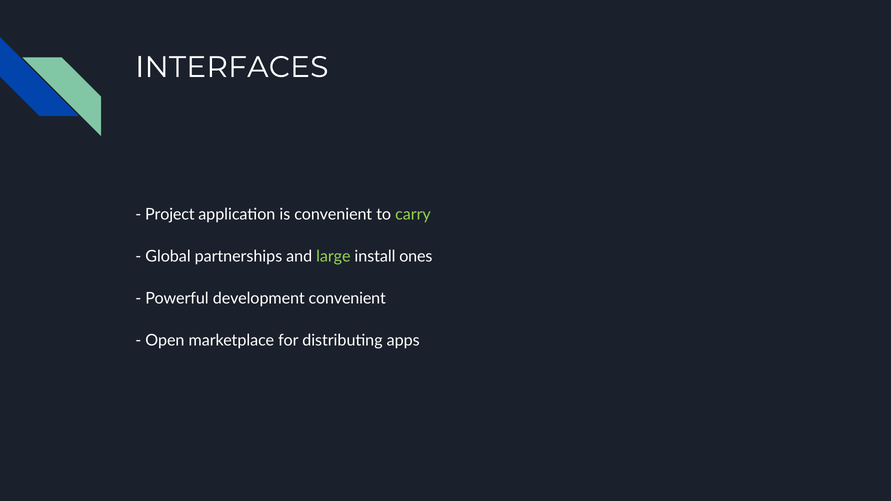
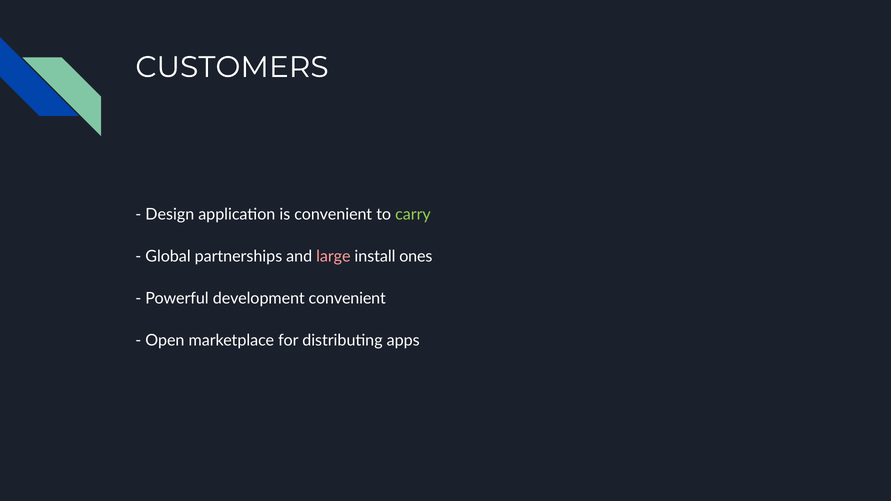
INTERFACES: INTERFACES -> CUSTOMERS (232, 67)
Project: Project -> Design (170, 214)
large colour: light green -> pink (333, 256)
